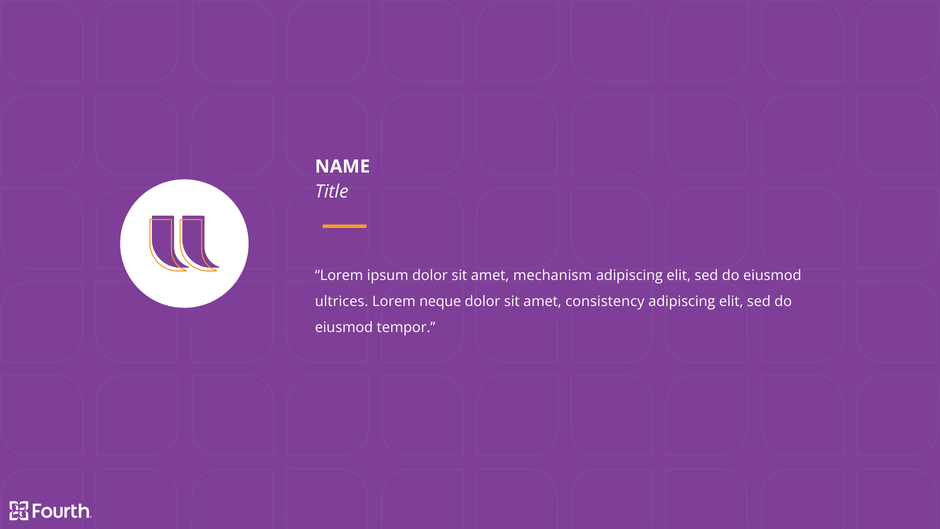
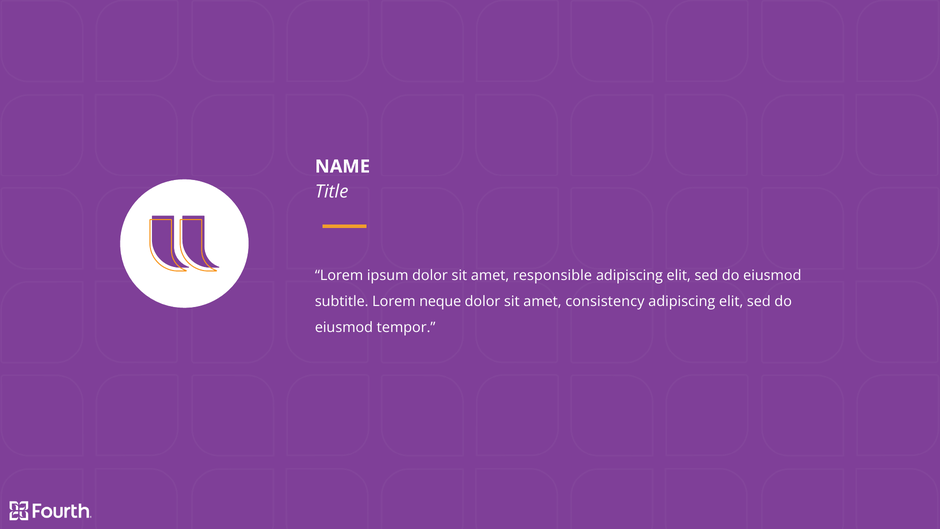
mechanism: mechanism -> responsible (552, 275)
ultrices: ultrices -> subtitle (342, 301)
